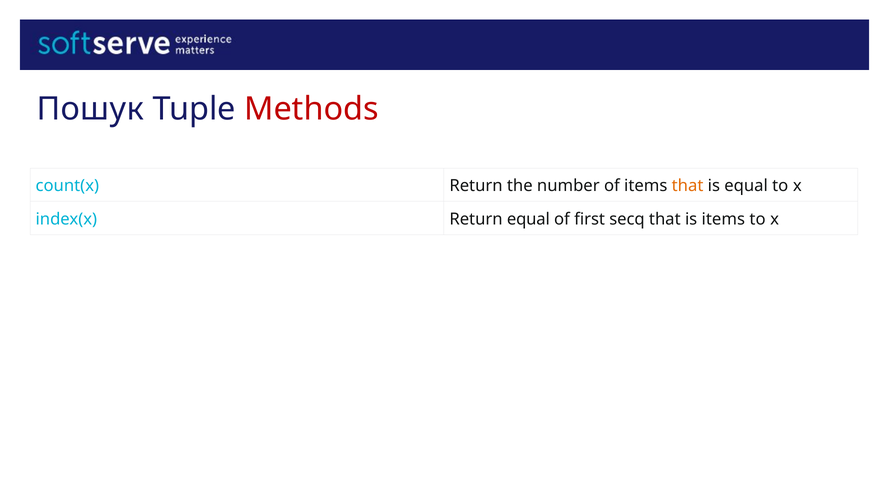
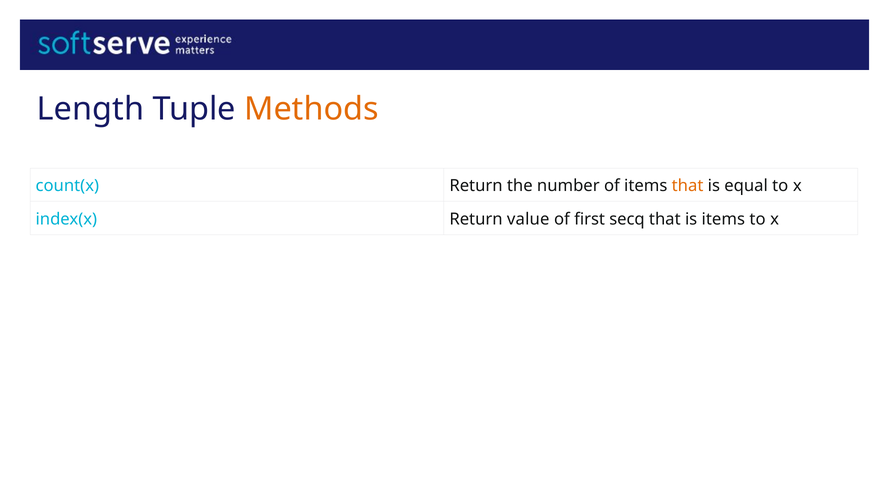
Пошук: Пошук -> Length (90, 109)
Methods colour: red -> orange (311, 109)
Return equal: equal -> value (528, 219)
